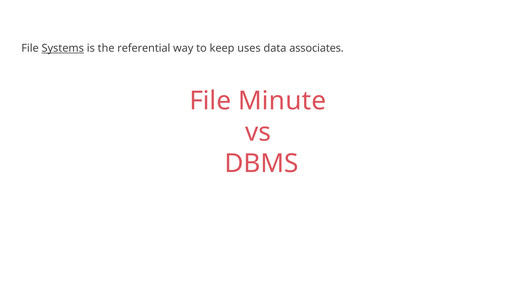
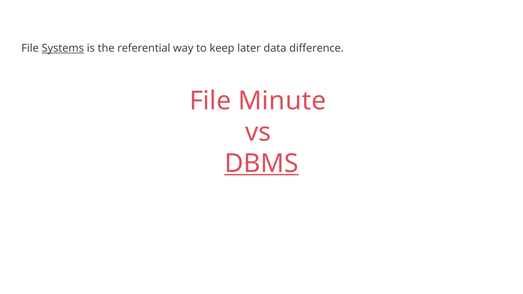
uses: uses -> later (249, 48)
associates: associates -> difference (316, 48)
DBMS underline: none -> present (261, 164)
